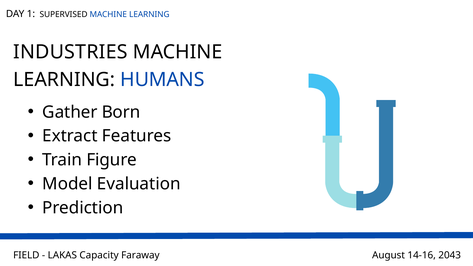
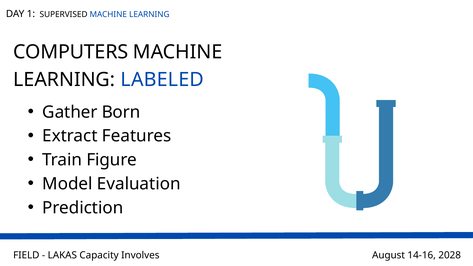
INDUSTRIES: INDUSTRIES -> COMPUTERS (71, 52)
HUMANS: HUMANS -> LABELED (162, 80)
Faraway: Faraway -> Involves (140, 255)
2043: 2043 -> 2028 (450, 255)
